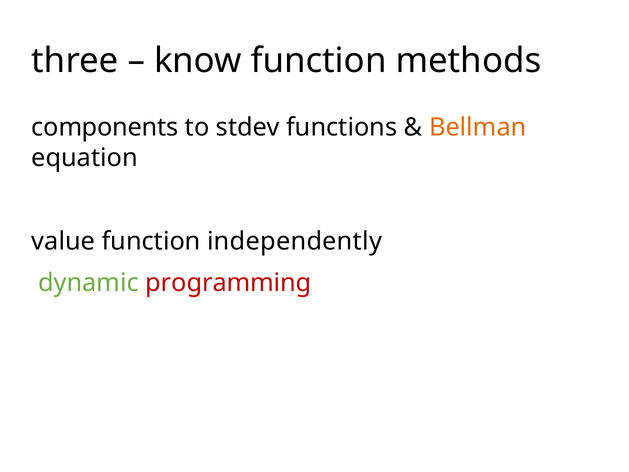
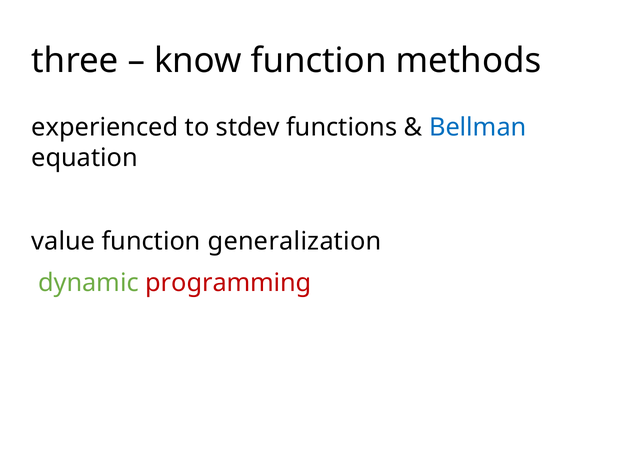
components: components -> experienced (105, 127)
Bellman colour: orange -> blue (478, 127)
independently: independently -> generalization (295, 241)
